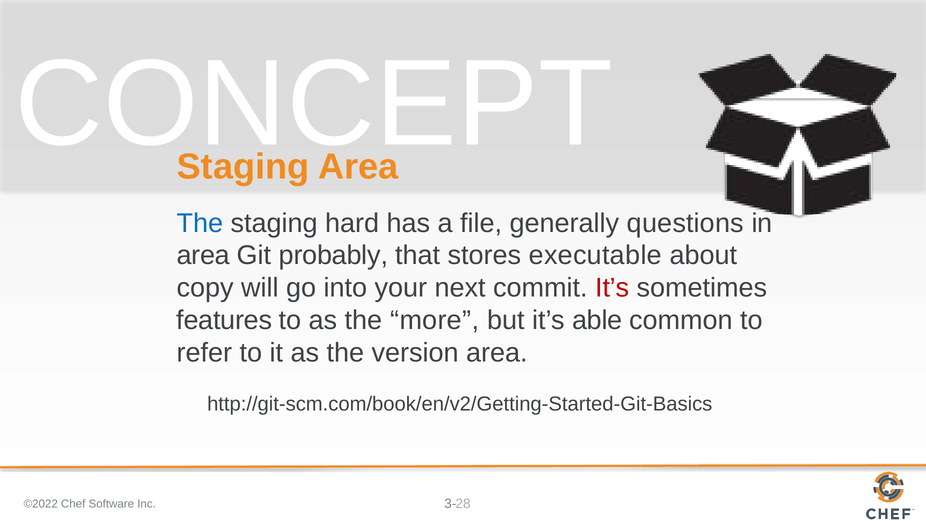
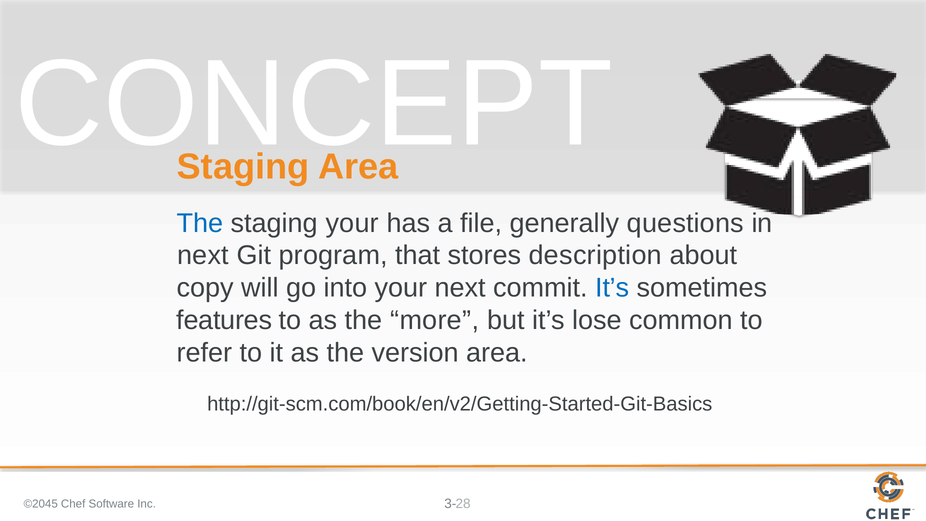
staging hard: hard -> your (352, 223)
area: area -> next (203, 255)
probably: probably -> program (333, 255)
executable: executable -> description (595, 255)
It’s colour: red -> blue (612, 288)
able: able -> lose (597, 320)
©2022: ©2022 -> ©2045 (41, 504)
